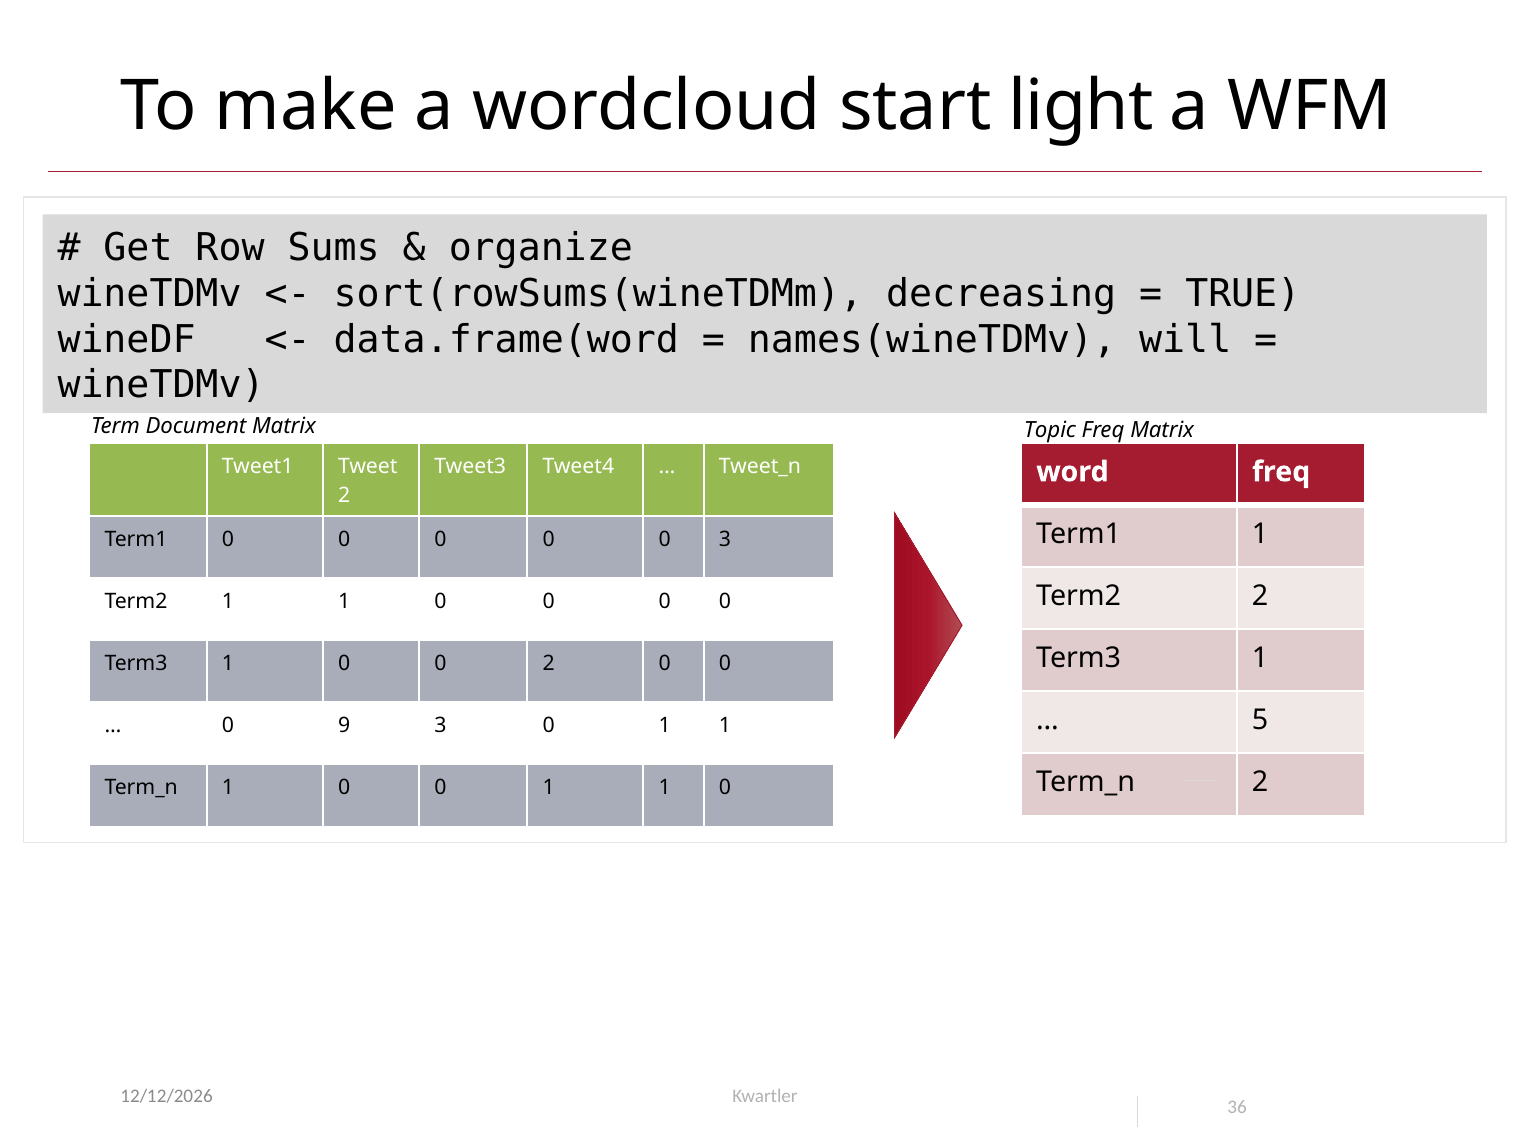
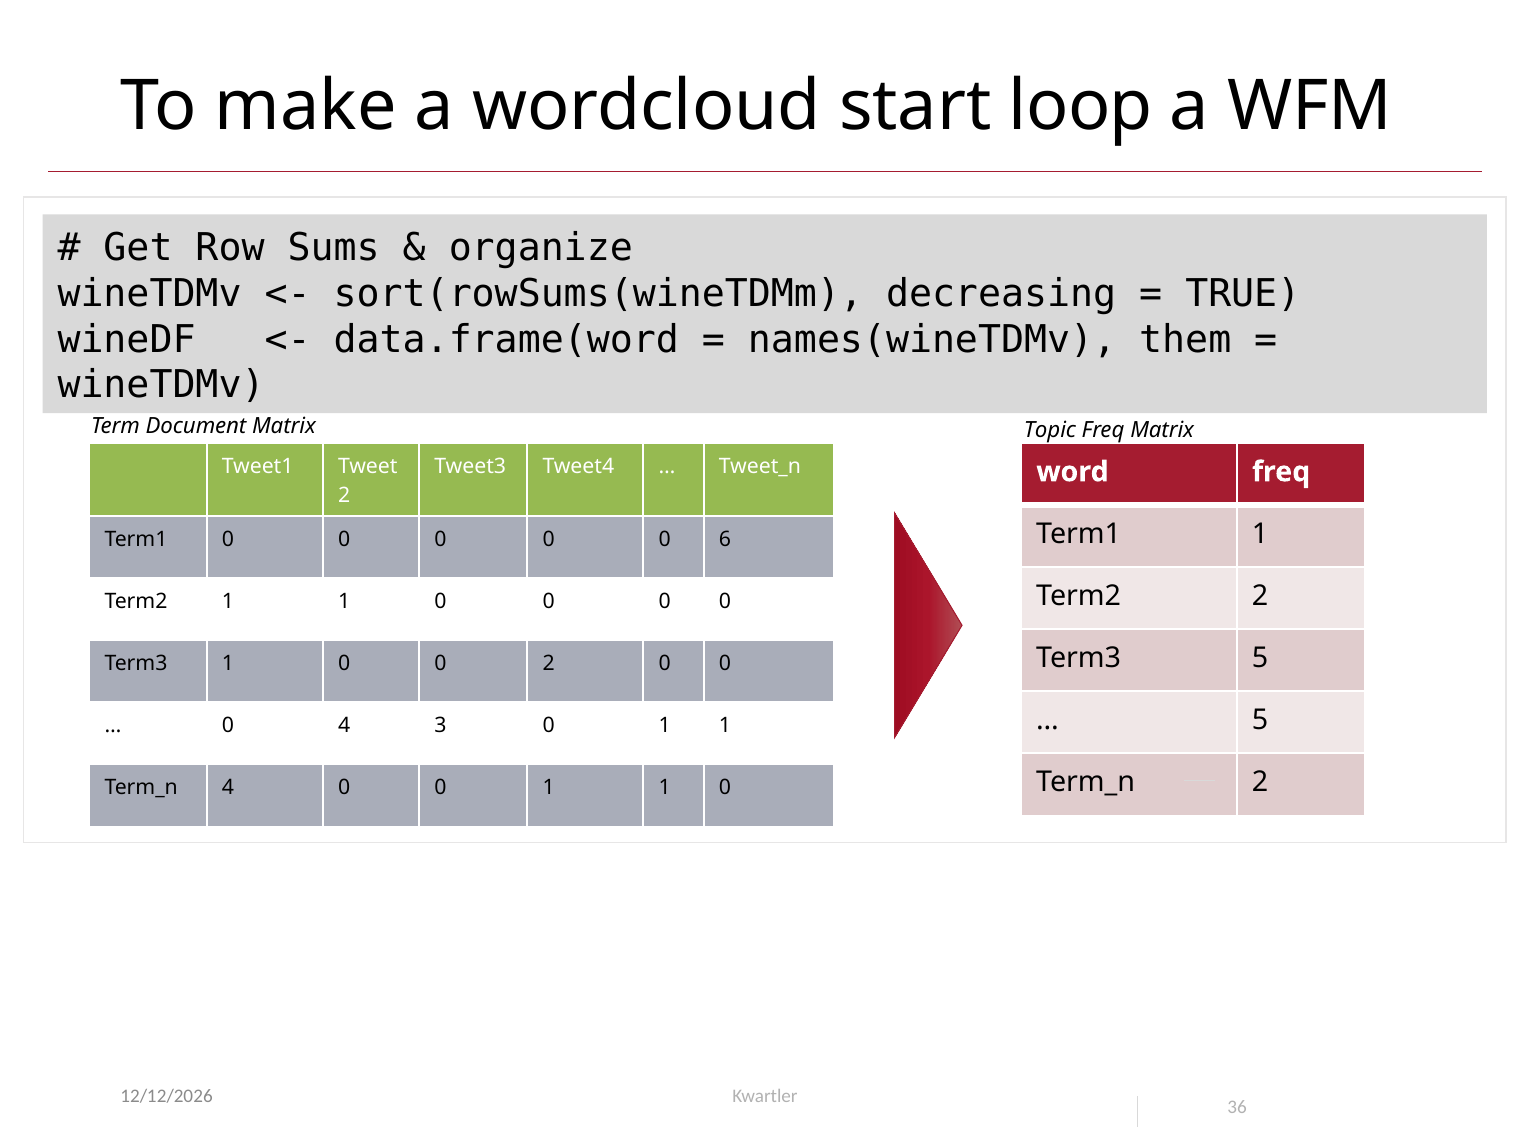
light: light -> loop (1081, 106)
will: will -> them (1185, 339)
0 3: 3 -> 6 (725, 539)
1: 1 -> 5 (1260, 658)
0 9: 9 -> 4 (344, 725)
1: 1 -> 4 (228, 787)
